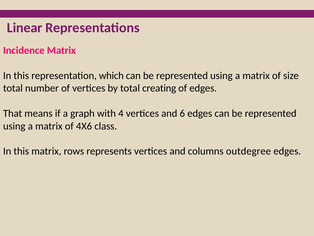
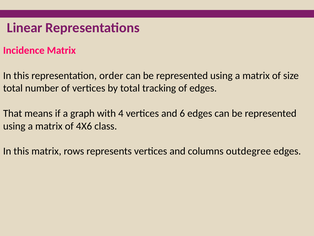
which: which -> order (111, 76)
creating: creating -> tracking (159, 88)
